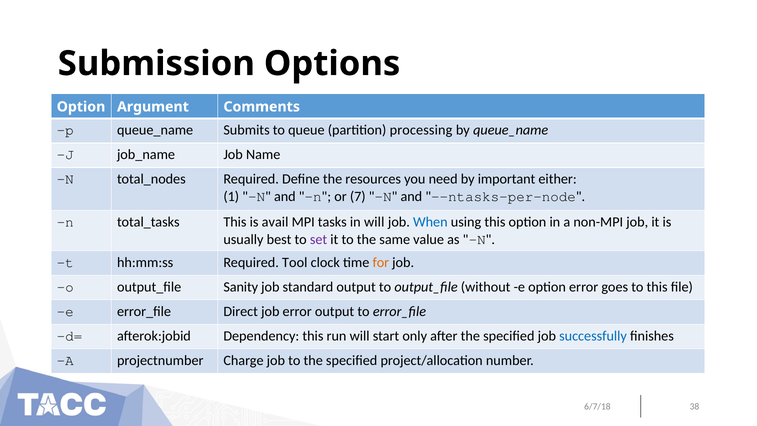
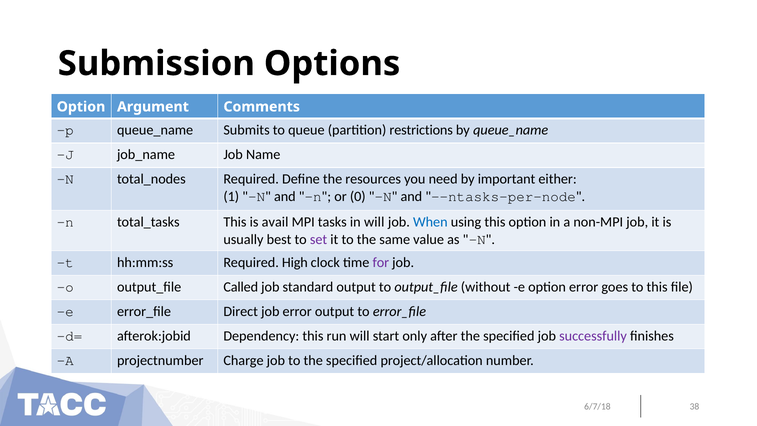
processing: processing -> restrictions (421, 130)
7: 7 -> 0 (358, 196)
Tool: Tool -> High (295, 262)
for colour: orange -> purple (381, 262)
Sanity: Sanity -> Called (241, 287)
successfully colour: blue -> purple (593, 336)
